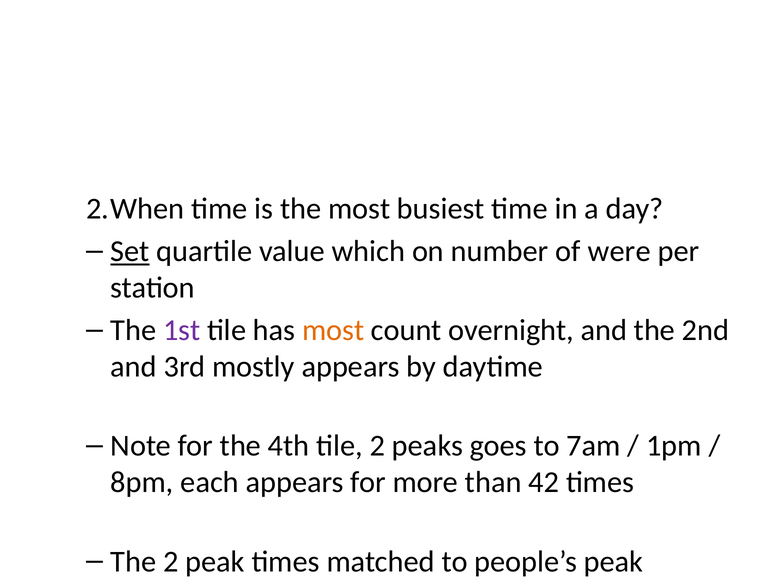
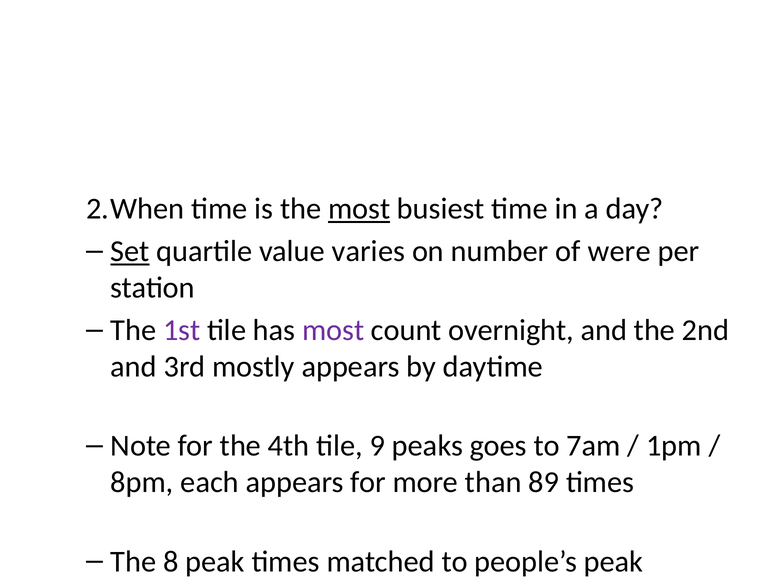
most underline: none -> present (359, 209)
which: which -> varies (368, 252)
most colour: orange -> purple (333, 331)
tile 2: 2 -> 9 (377, 446)
42: 42 -> 89 (544, 483)
The 2: 2 -> 8 (171, 562)
